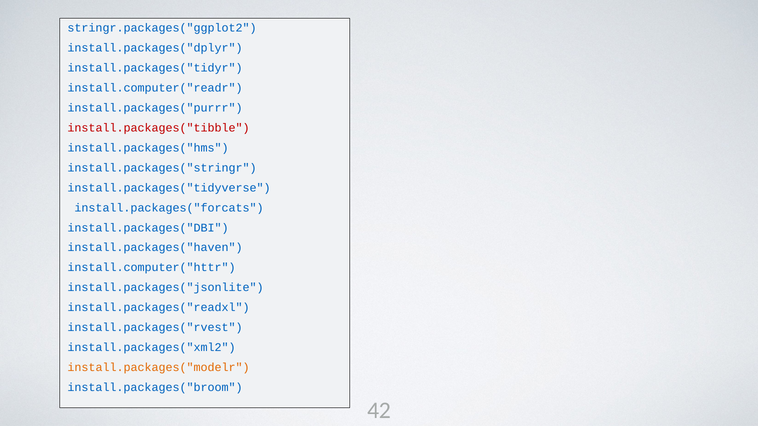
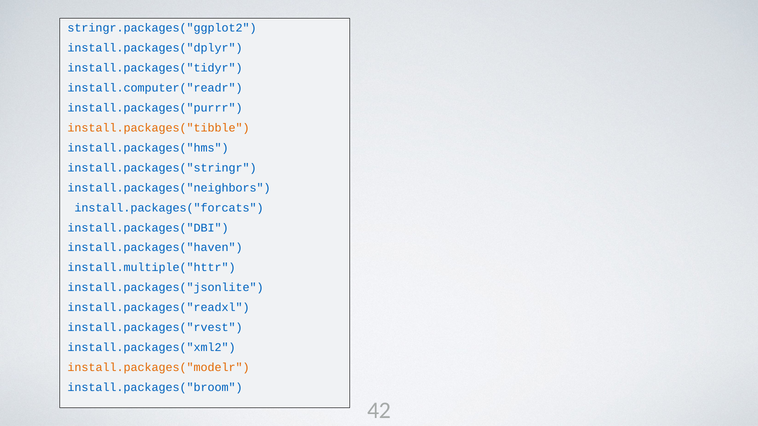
install.packages("tibble colour: red -> orange (159, 128)
install.packages("tidyverse: install.packages("tidyverse -> install.packages("neighbors (169, 188)
install.computer("httr: install.computer("httr -> install.multiple("httr (152, 268)
